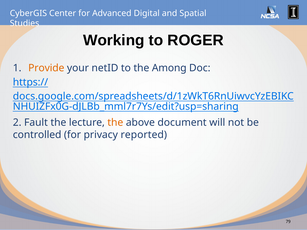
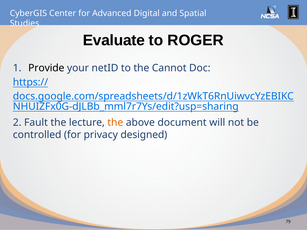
Working: Working -> Evaluate (114, 40)
Provide colour: orange -> black (46, 68)
Among: Among -> Cannot (169, 68)
reported: reported -> designed (144, 135)
